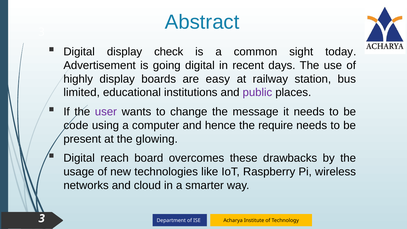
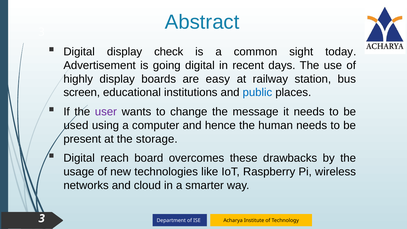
limited: limited -> screen (82, 93)
public colour: purple -> blue (257, 93)
code: code -> used (76, 125)
require: require -> human (276, 125)
glowing: glowing -> storage (157, 139)
